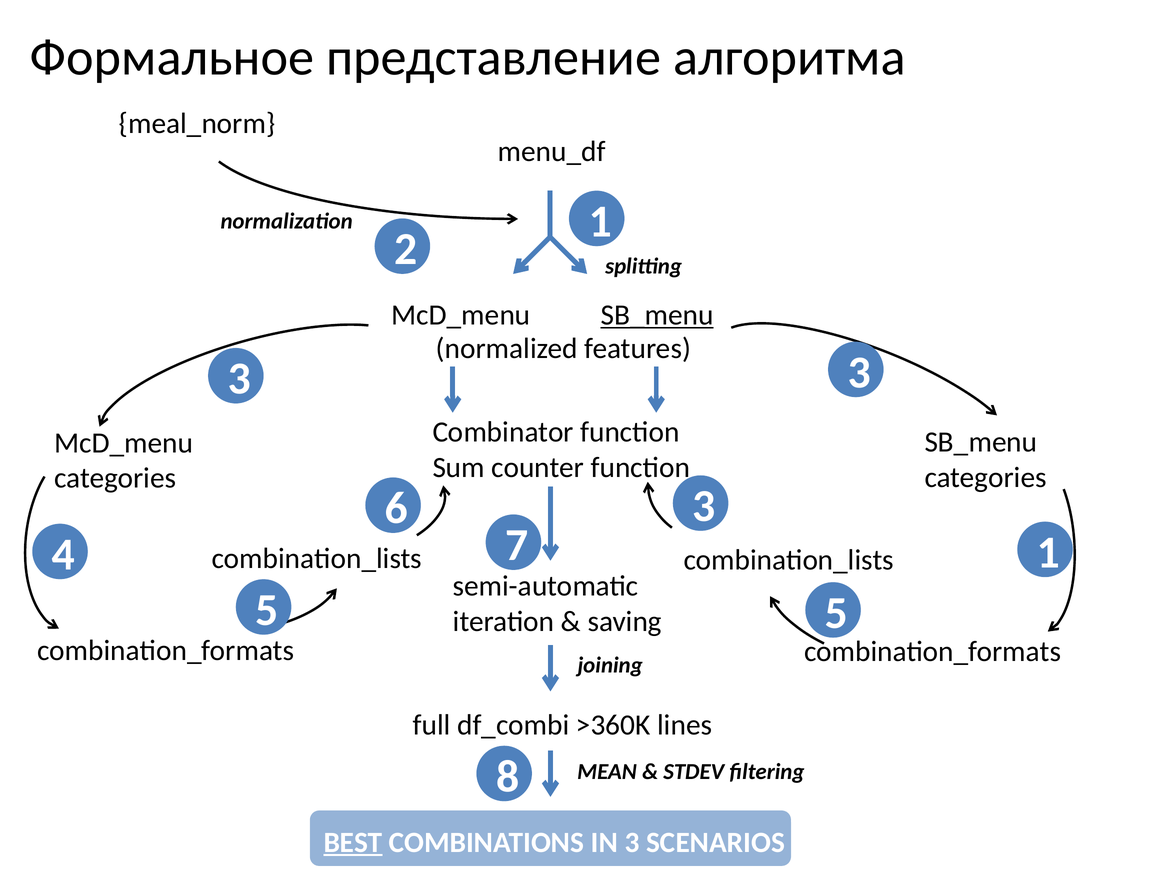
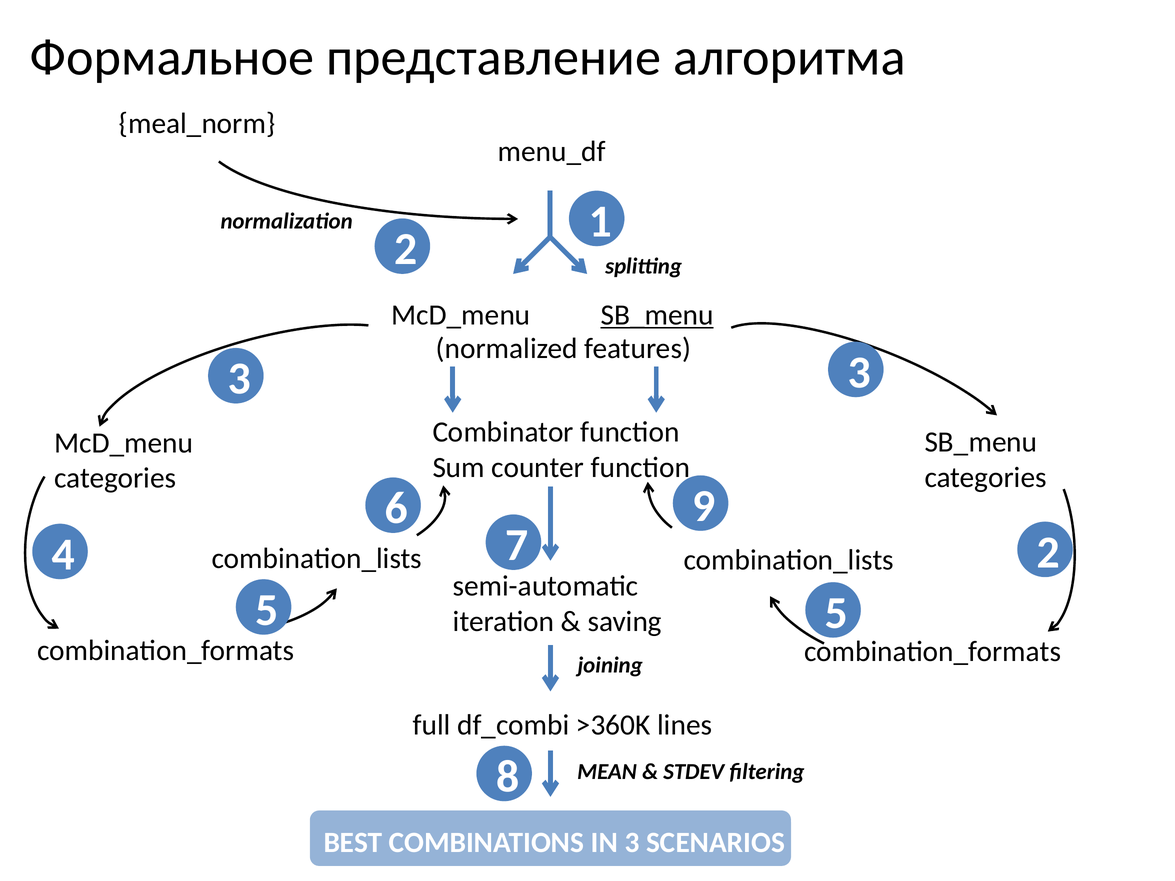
6 3: 3 -> 9 (704, 506)
4 1: 1 -> 2 (1048, 553)
BEST underline: present -> none (353, 843)
